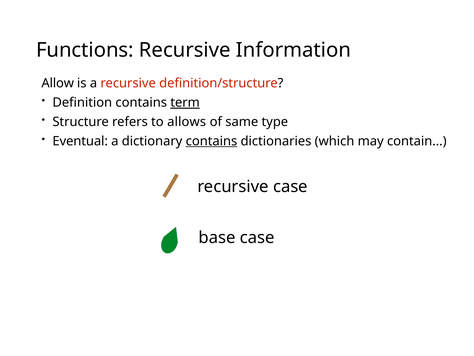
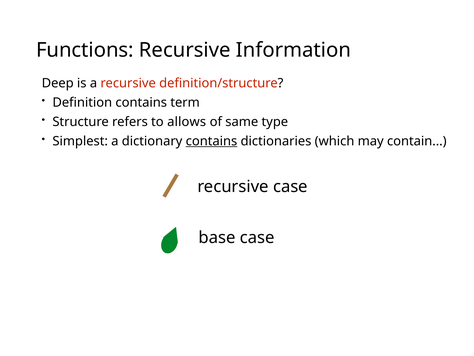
Allow: Allow -> Deep (58, 83)
term underline: present -> none (185, 102)
Eventual: Eventual -> Simplest (80, 141)
